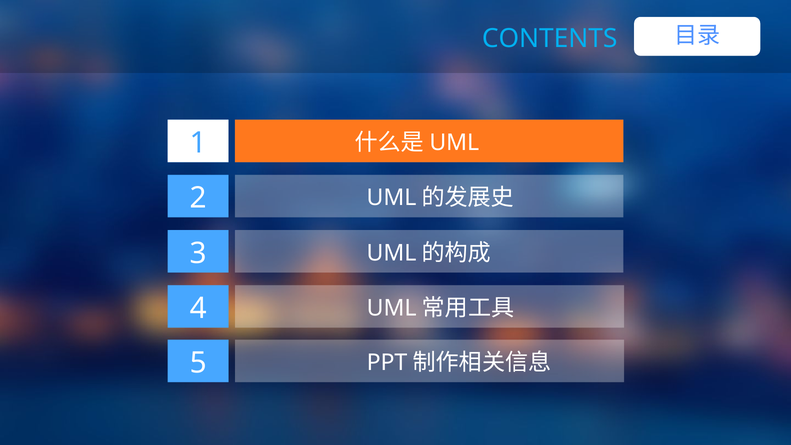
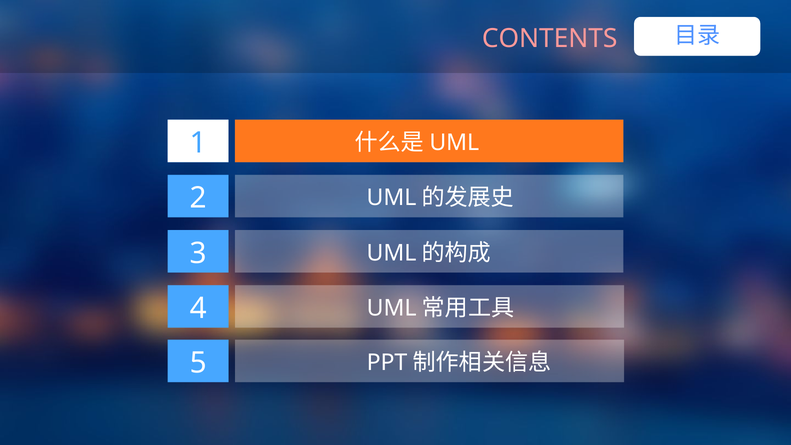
CONTENTS colour: light blue -> pink (550, 39)
